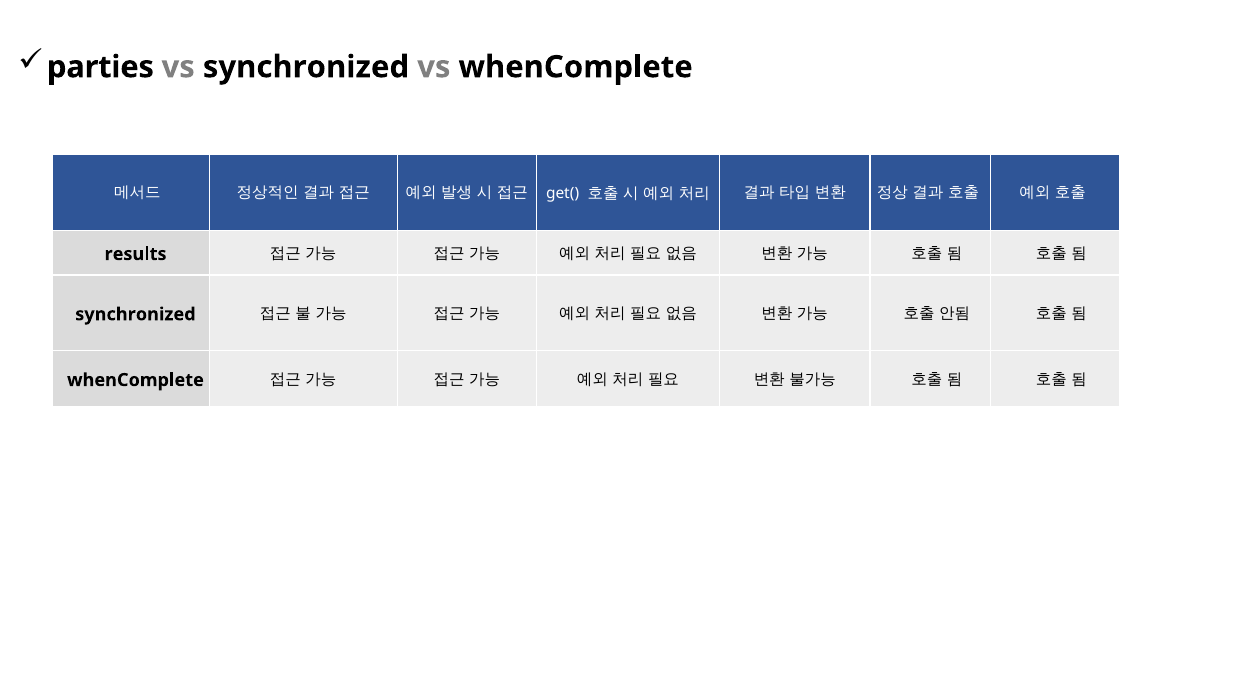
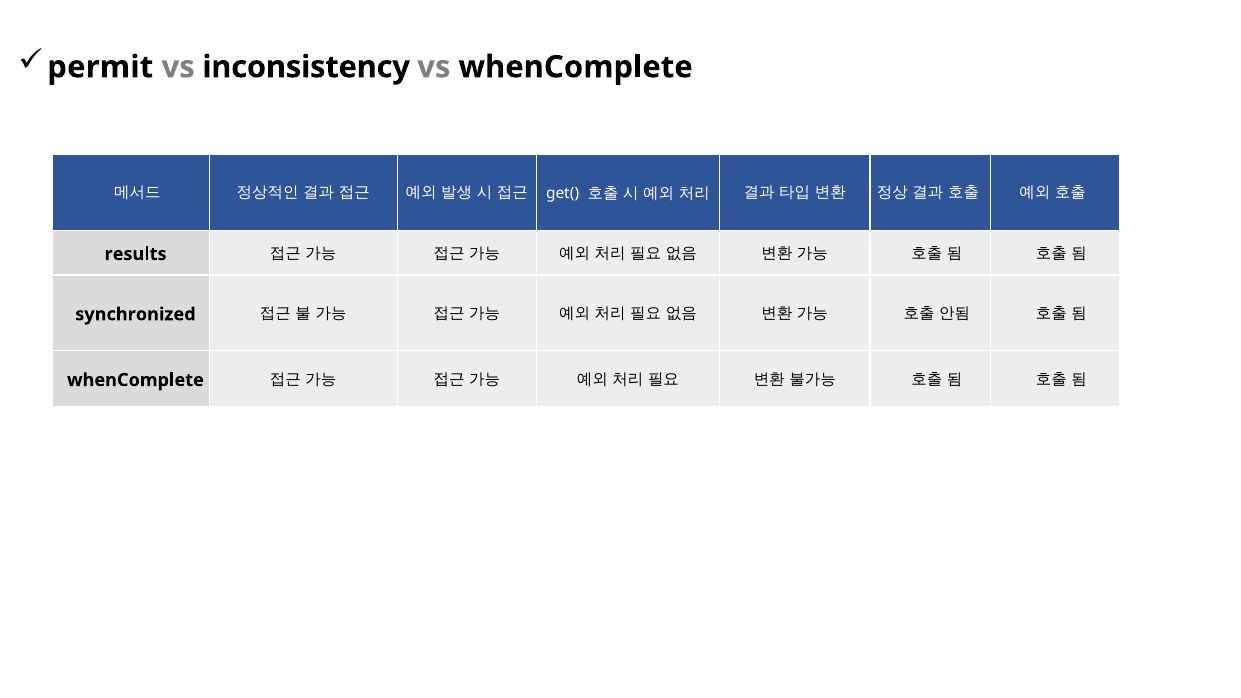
parties: parties -> permit (100, 67)
vs synchronized: synchronized -> inconsistency (306, 67)
